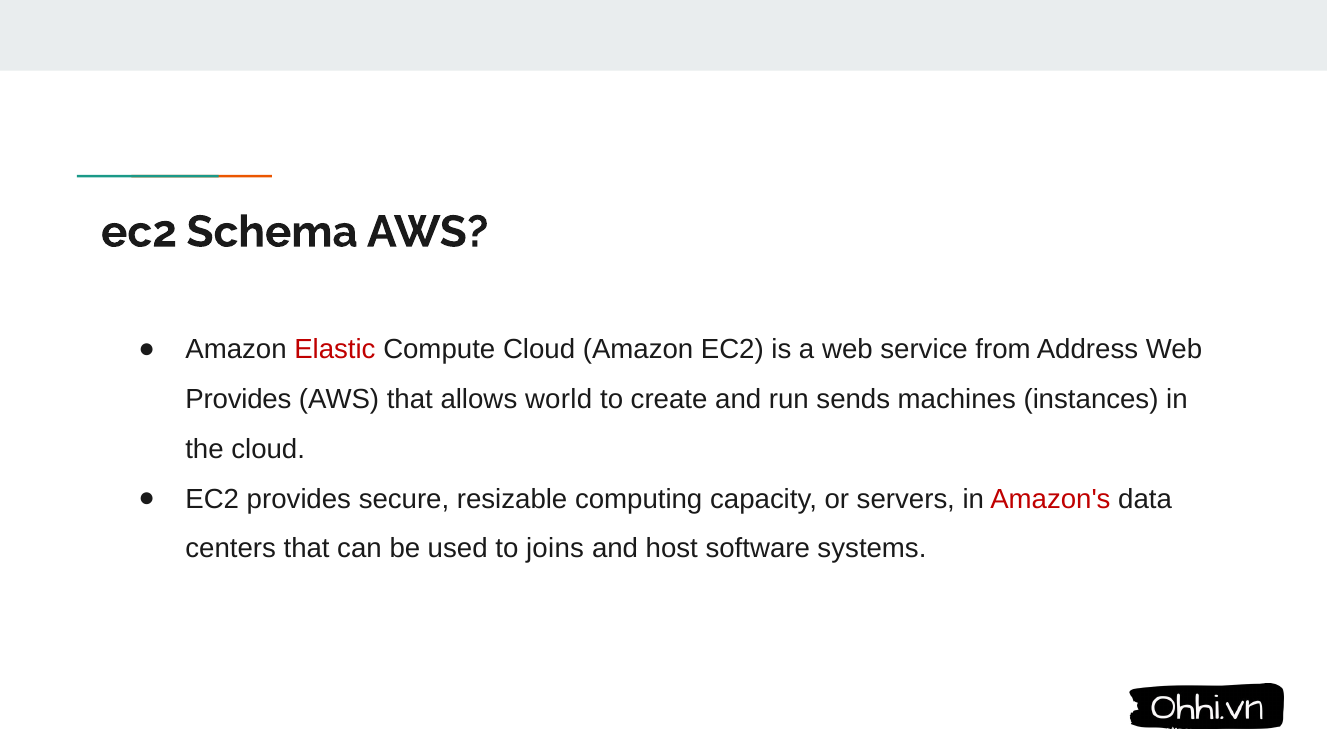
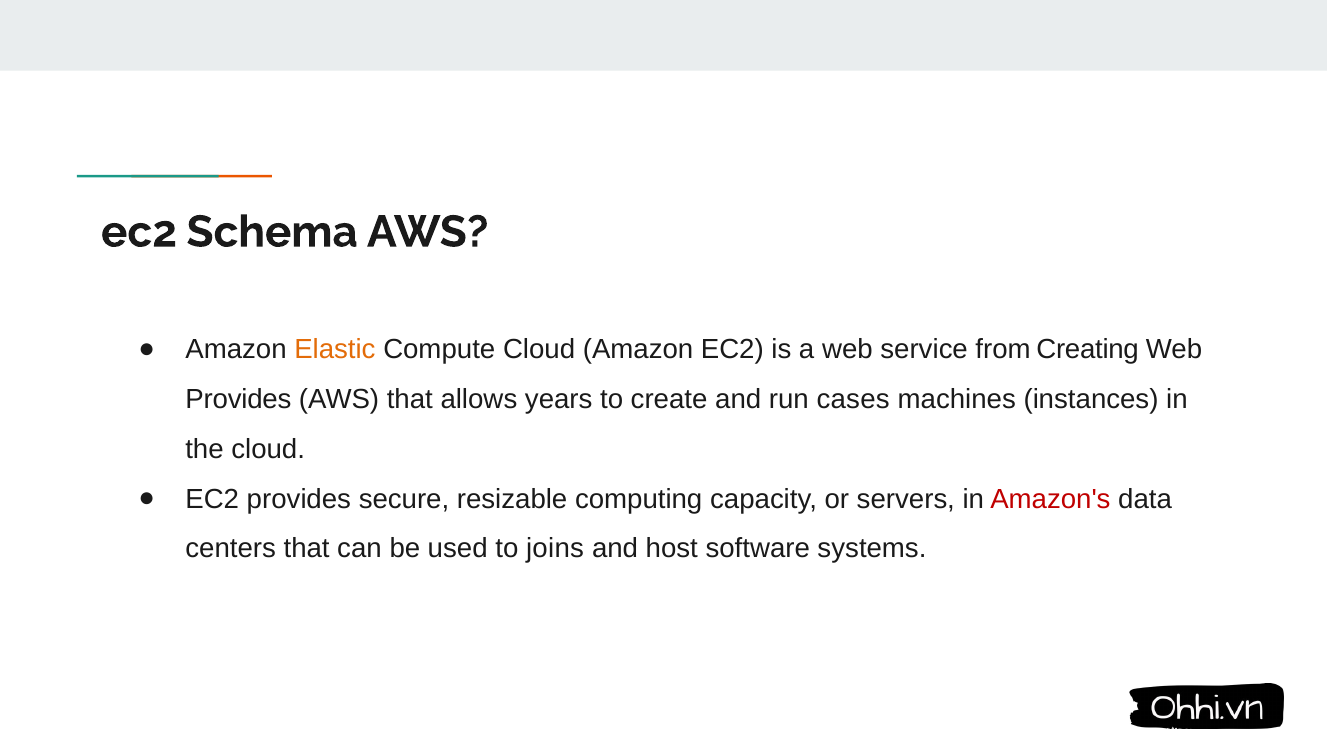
Elastic colour: red -> orange (335, 350)
Address: Address -> Creating (1088, 350)
world: world -> years (559, 400)
sends: sends -> cases (853, 400)
